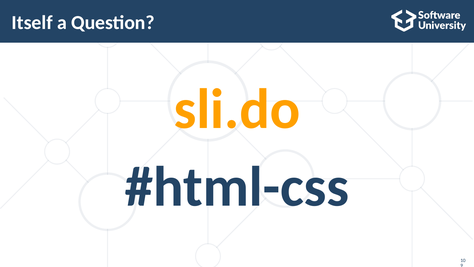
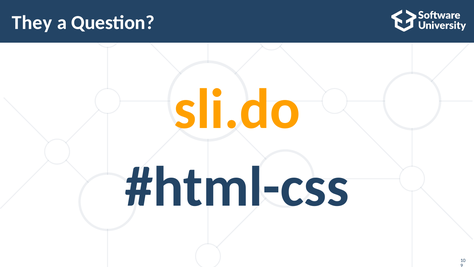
Itself: Itself -> They (32, 22)
